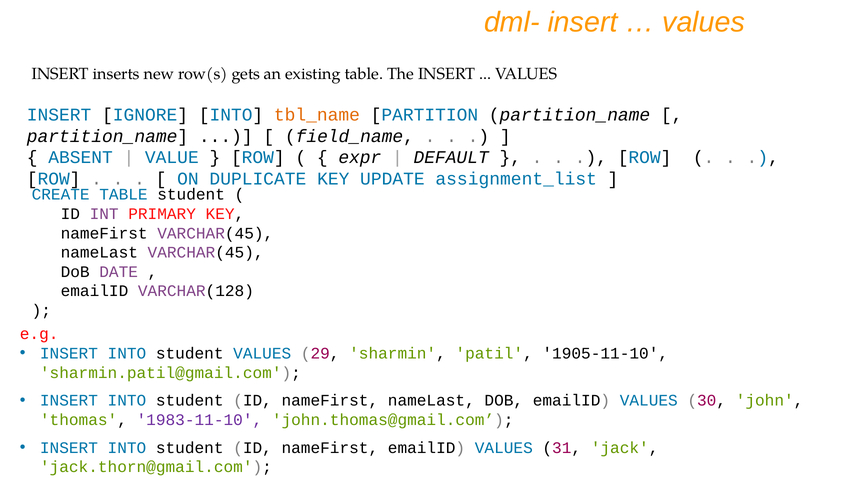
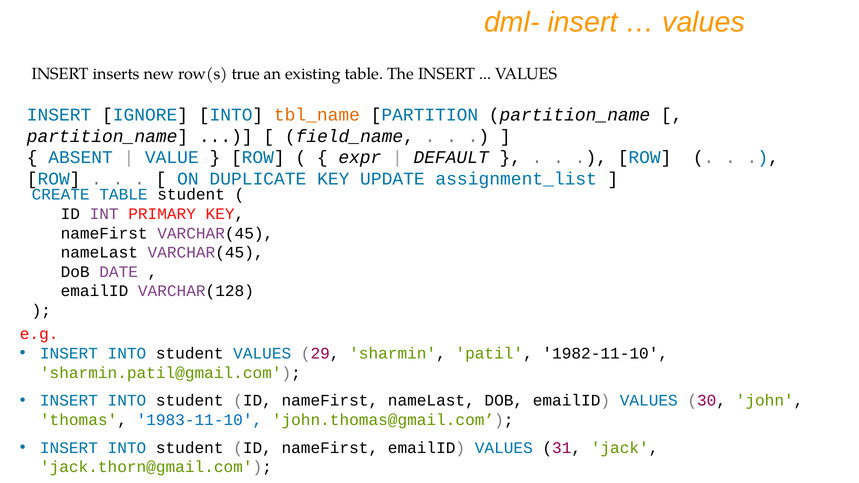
gets: gets -> true (246, 74)
1905-11-10: 1905-11-10 -> 1982-11-10 (605, 354)
1983-11-10 colour: purple -> blue (199, 420)
